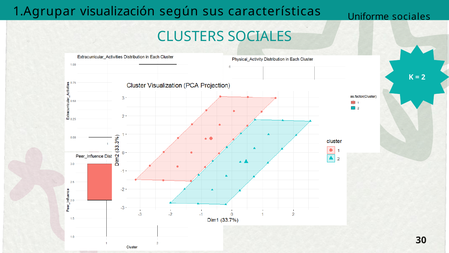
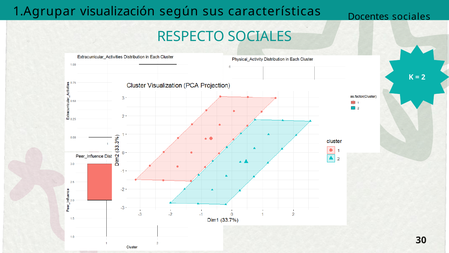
Uniforme: Uniforme -> Docentes (368, 17)
CLUSTERS: CLUSTERS -> RESPECTO (191, 36)
